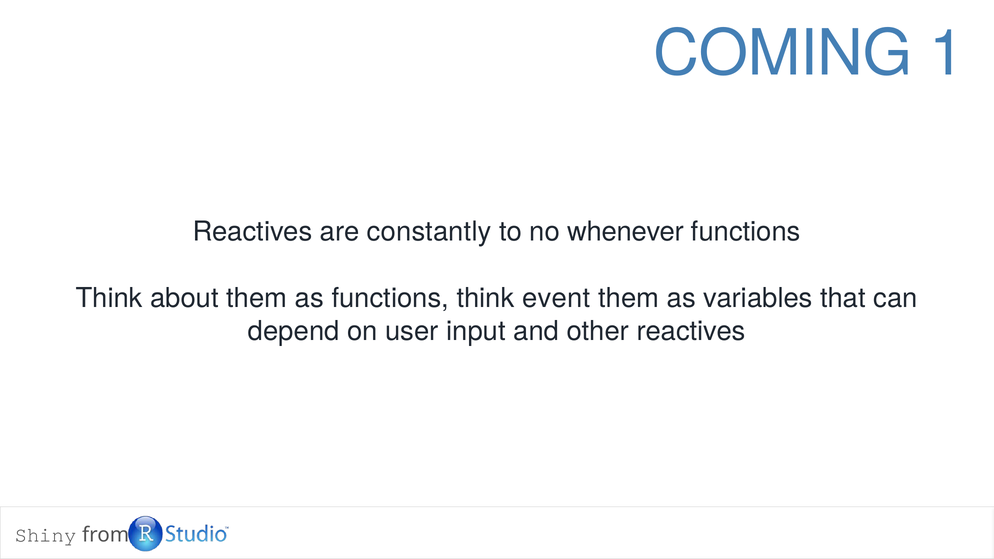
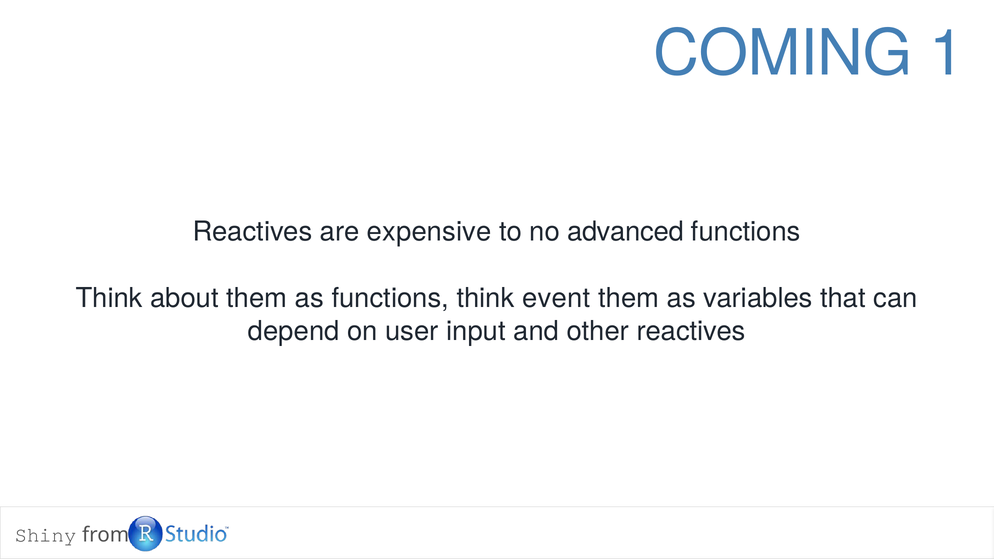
constantly: constantly -> expensive (429, 232)
whenever: whenever -> advanced (626, 232)
